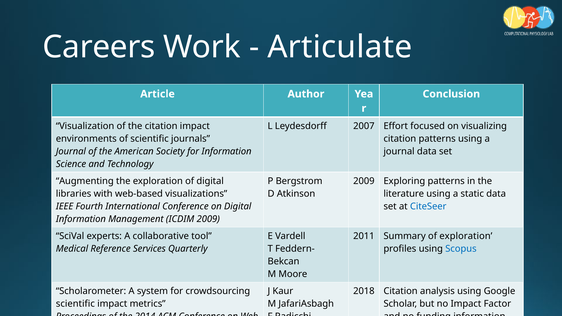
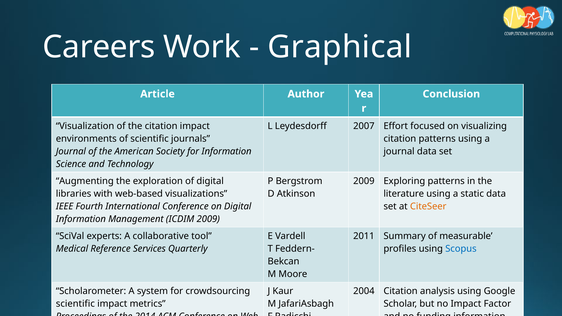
Articulate: Articulate -> Graphical (340, 47)
CiteSeer colour: blue -> orange (428, 207)
of exploration: exploration -> measurable (466, 236)
2018: 2018 -> 2004 (364, 291)
